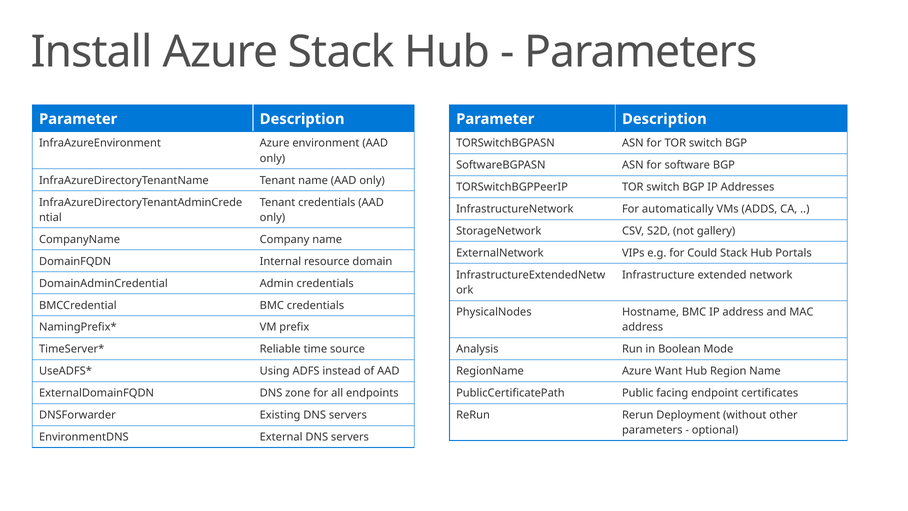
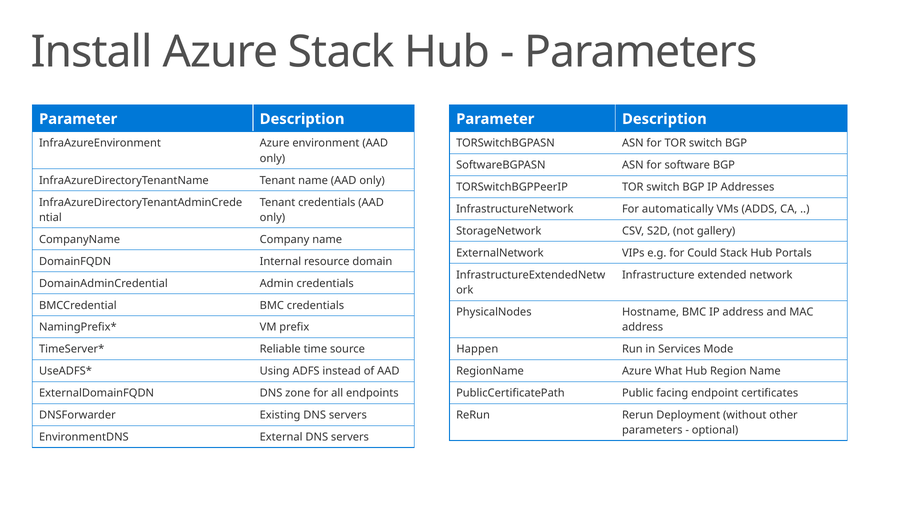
Analysis: Analysis -> Happen (477, 349)
Boolean: Boolean -> Services (679, 349)
Want: Want -> What (669, 371)
